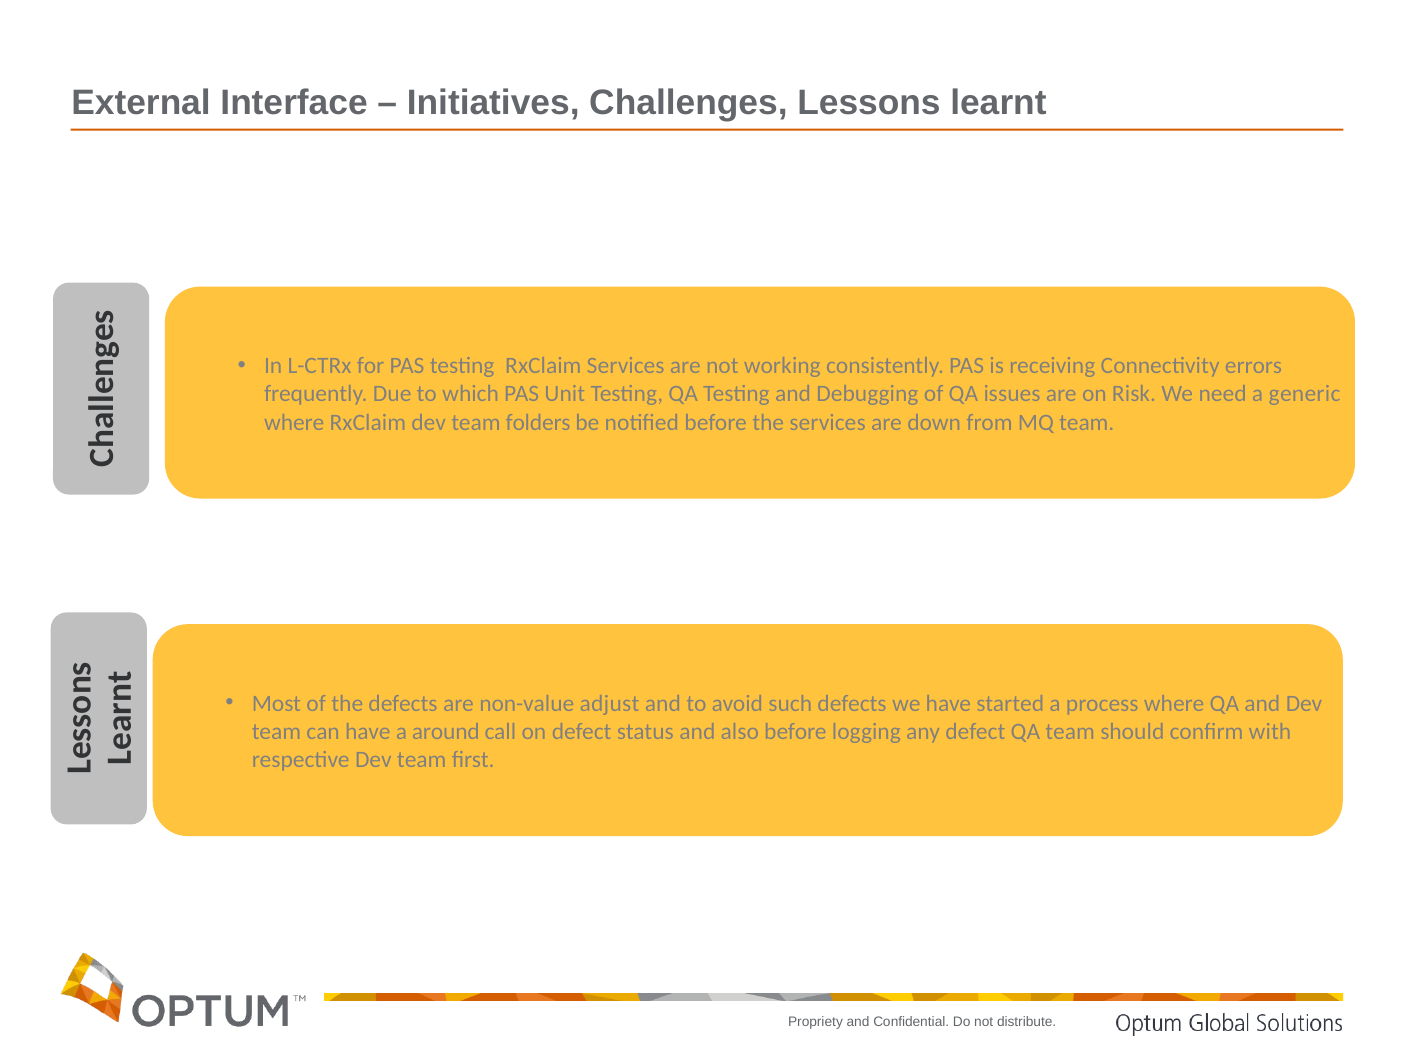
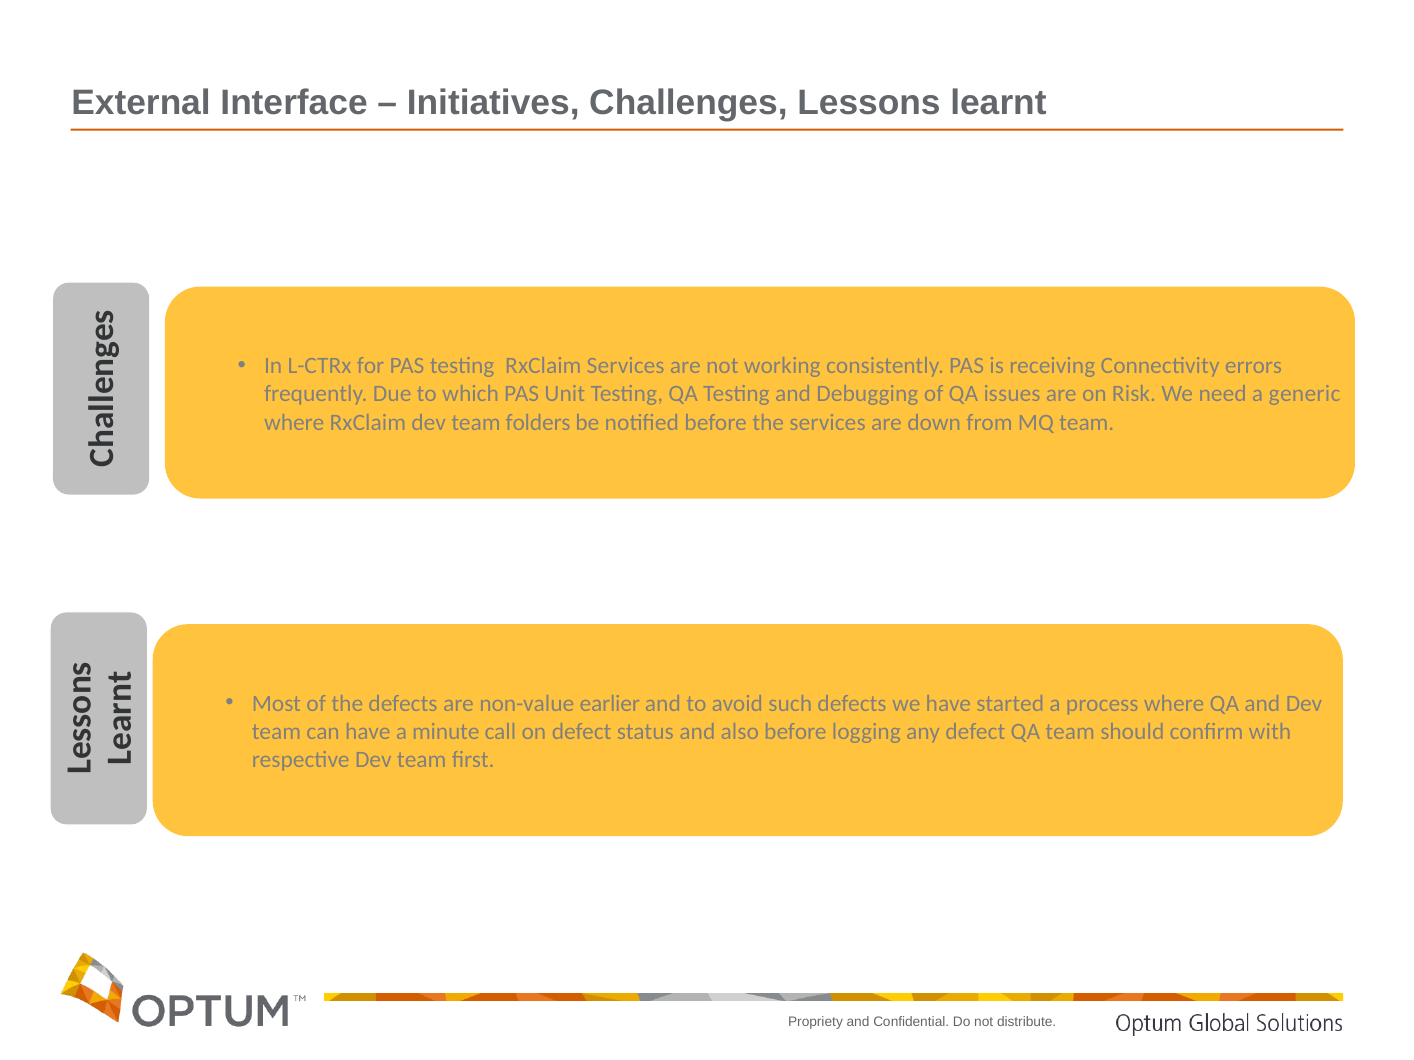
adjust: adjust -> earlier (610, 704)
around: around -> minute (446, 732)
